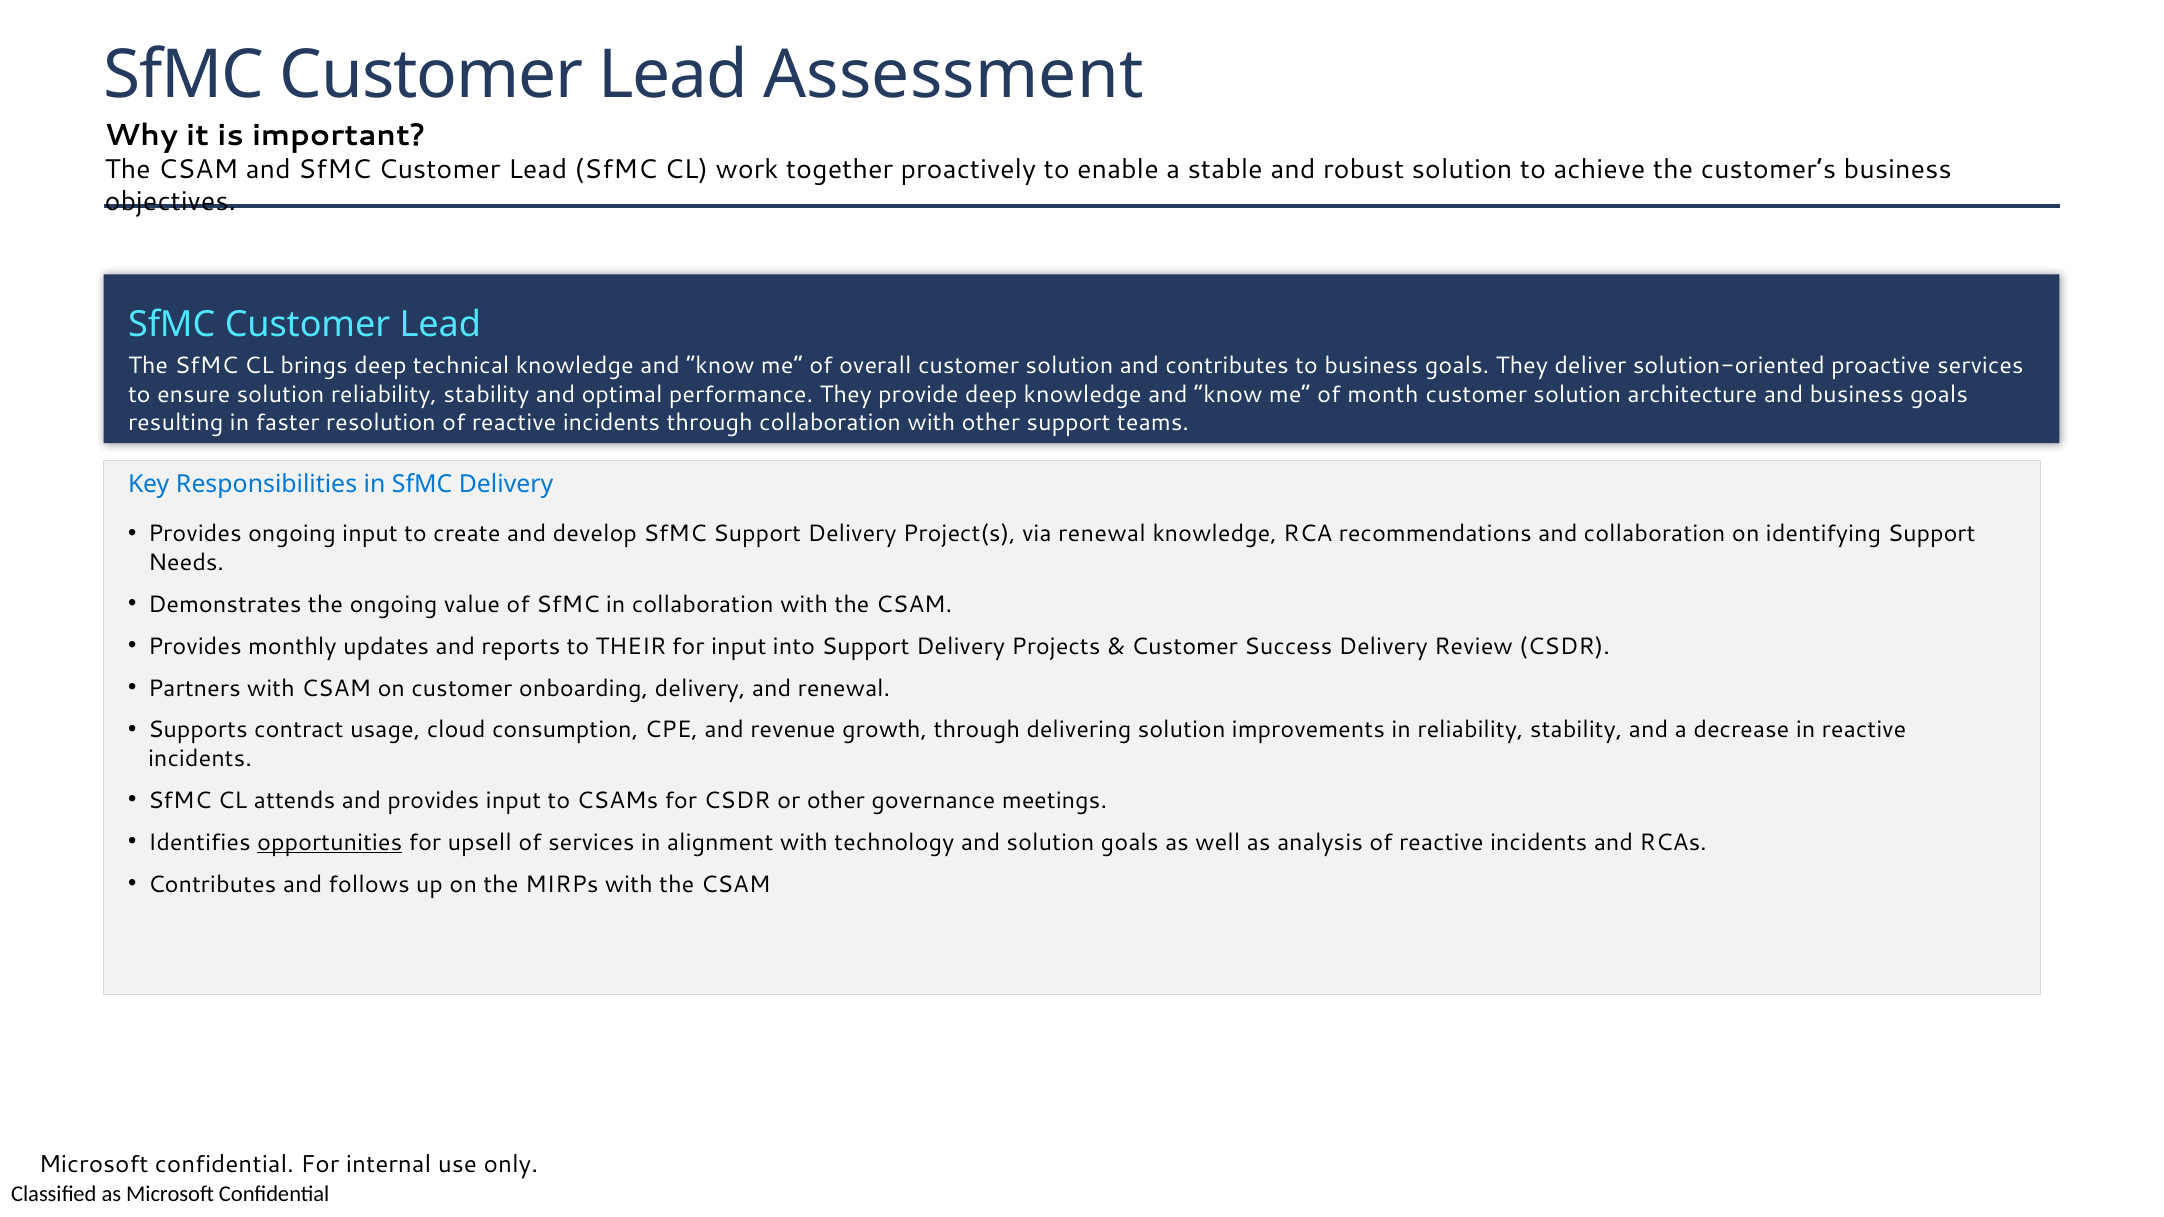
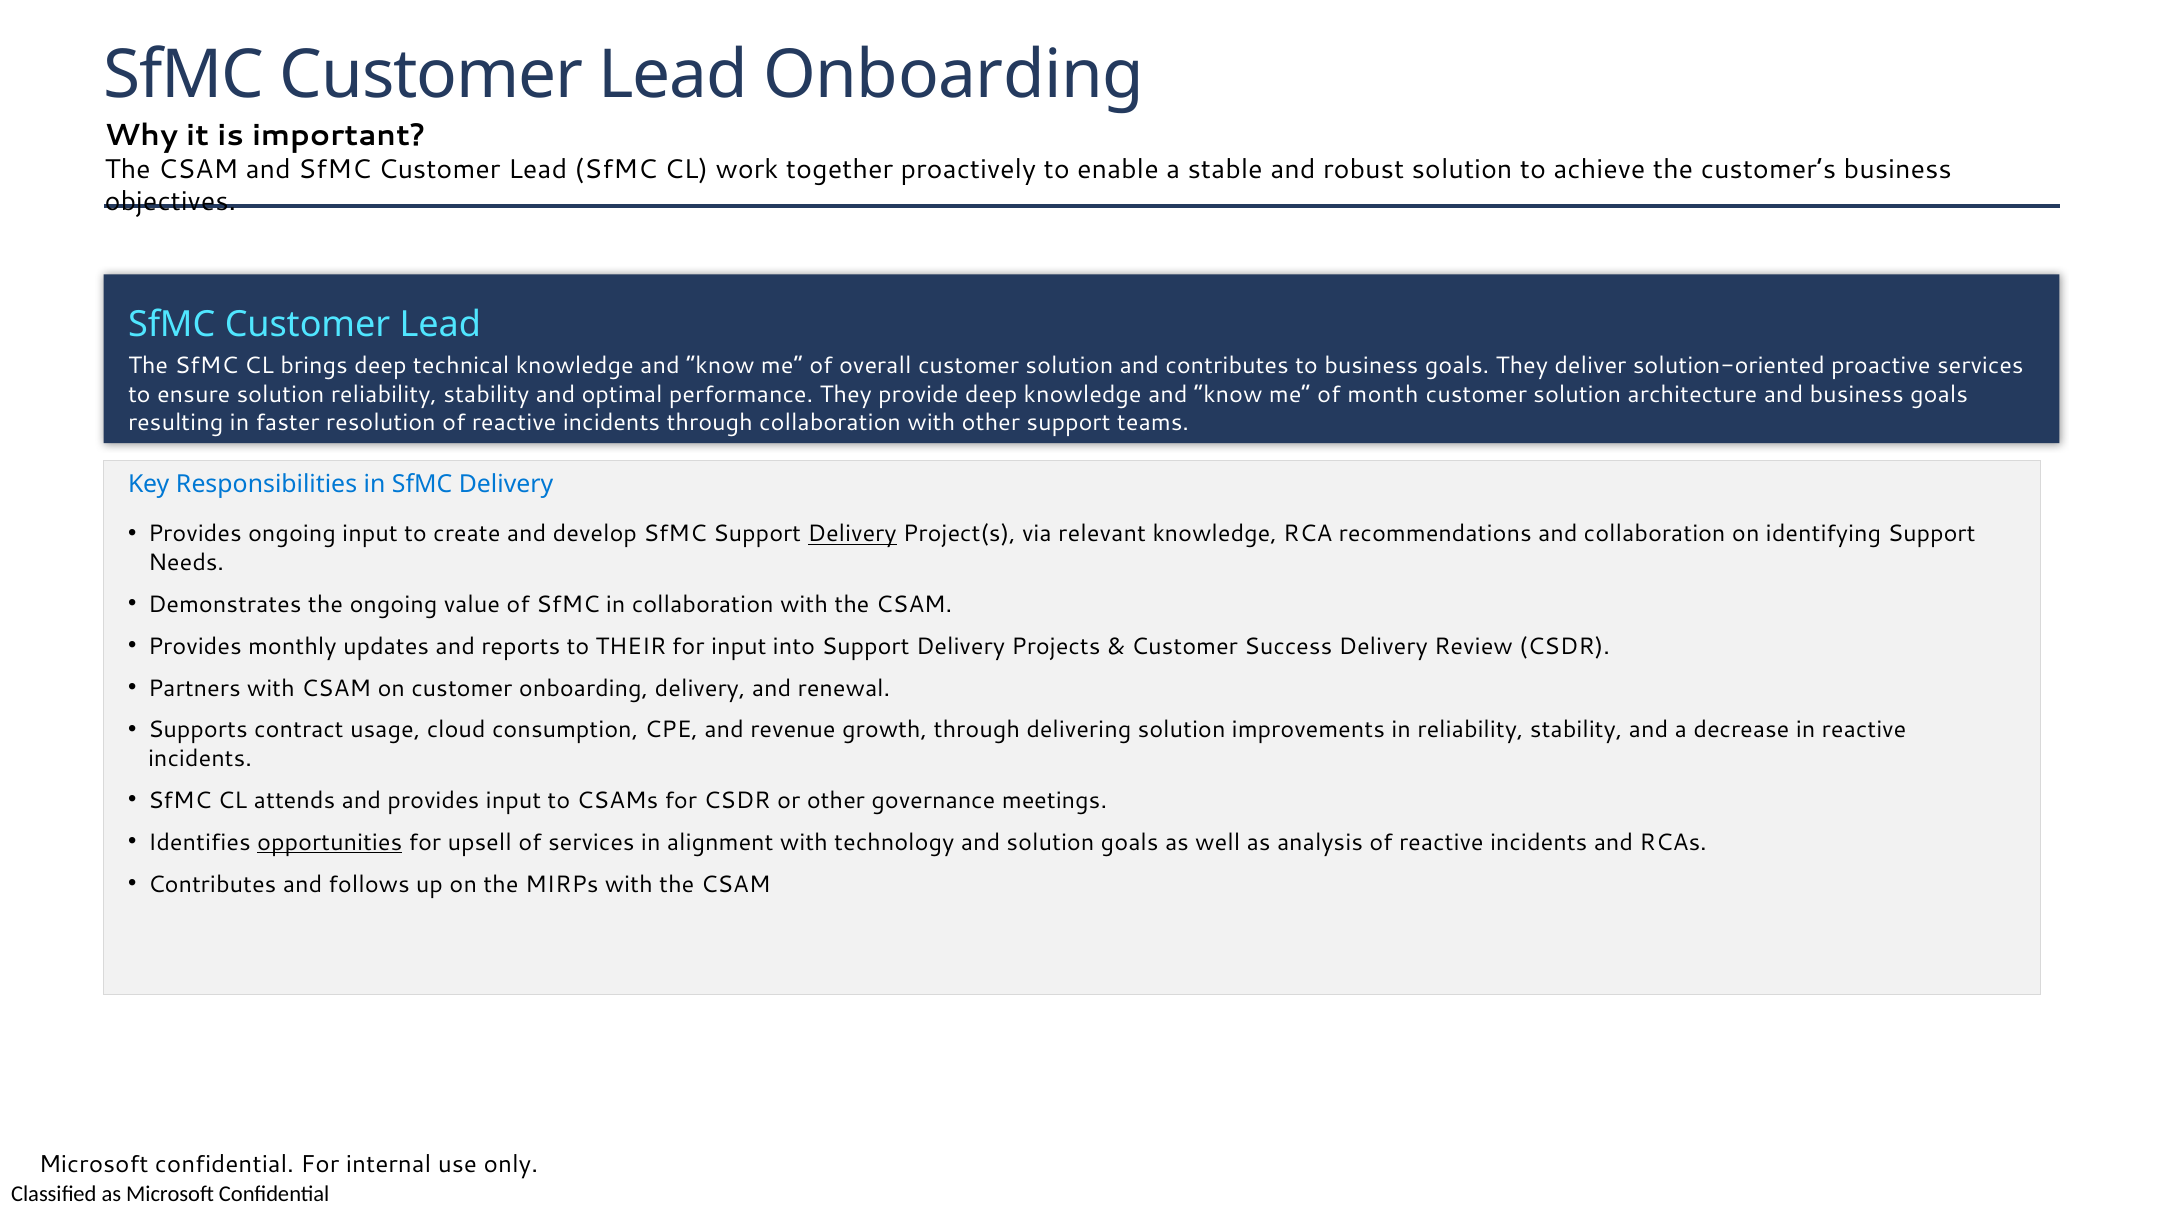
Lead Assessment: Assessment -> Onboarding (954, 75)
Delivery underline: none -> present (852, 534)
via renewal: renewal -> relevant (1102, 534)
